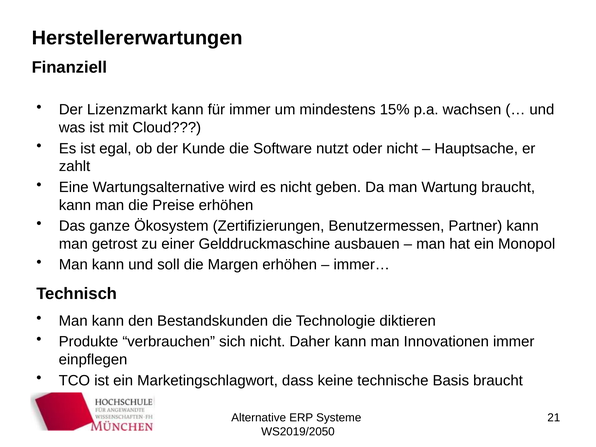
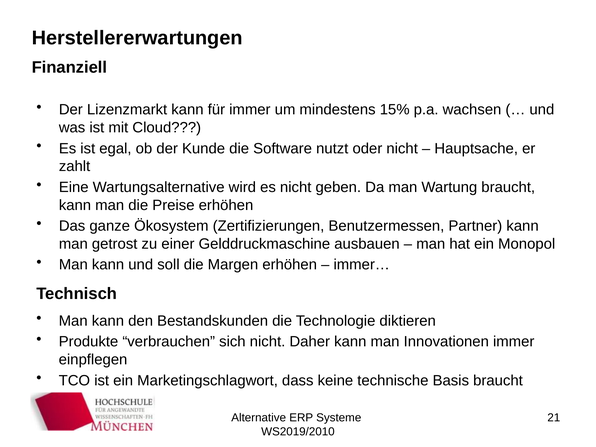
WS2019/2050: WS2019/2050 -> WS2019/2010 (298, 432)
